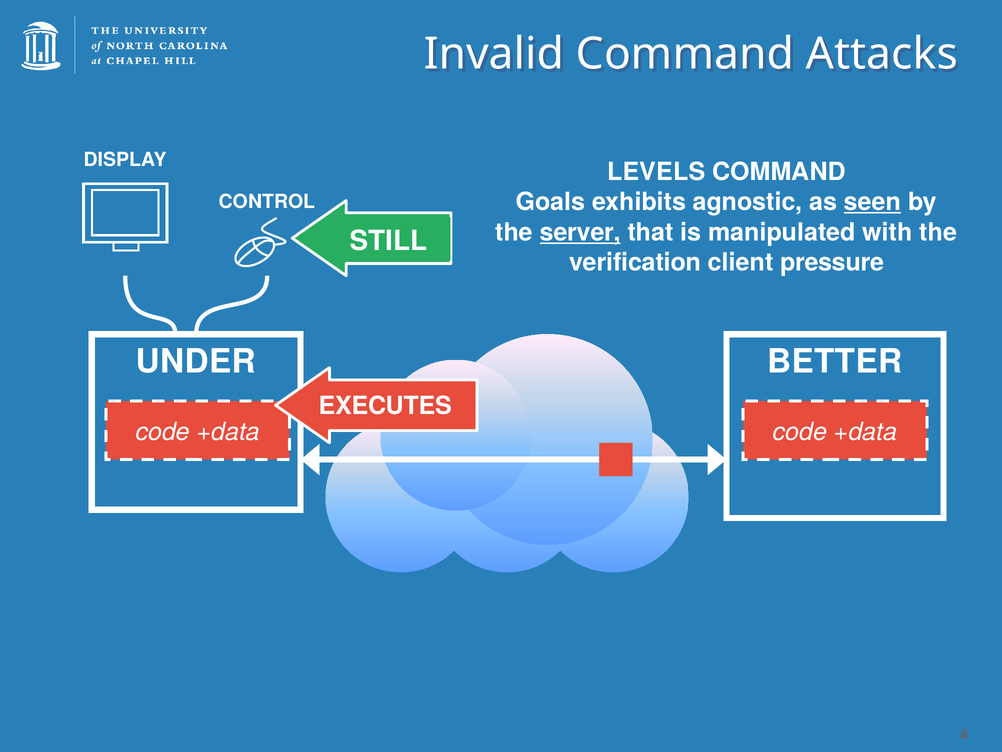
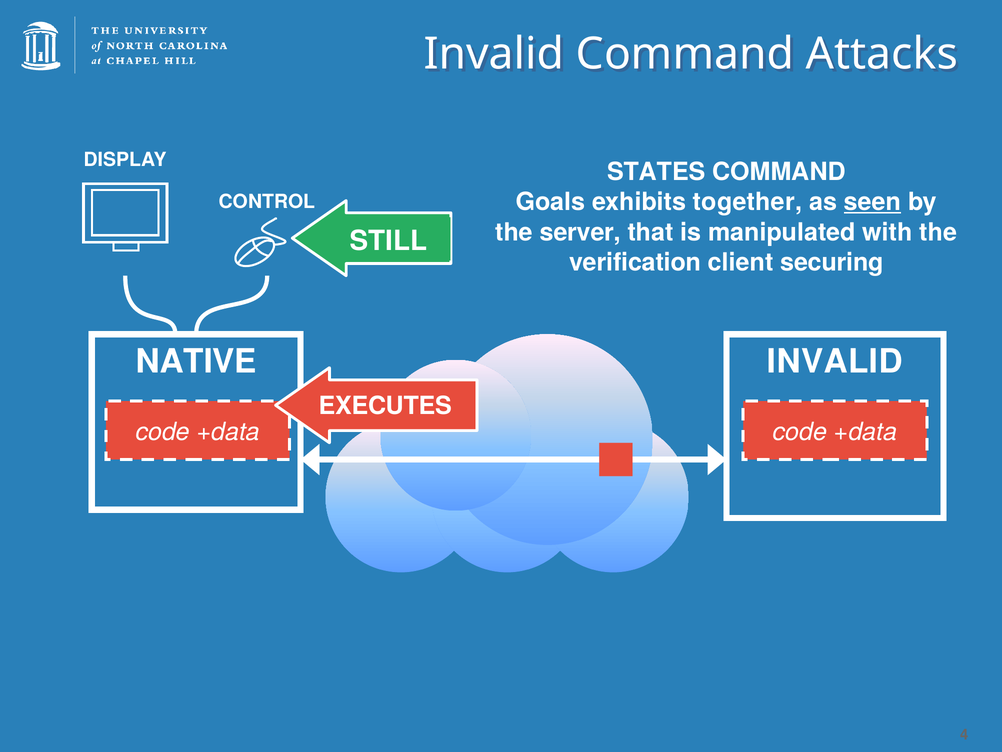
LEVELS: LEVELS -> STATES (656, 172)
agnostic: agnostic -> together (747, 202)
server underline: present -> none (580, 232)
pressure: pressure -> securing (832, 262)
UNDER: UNDER -> NATIVE (196, 361)
BETTER: BETTER -> INVALID (835, 361)
